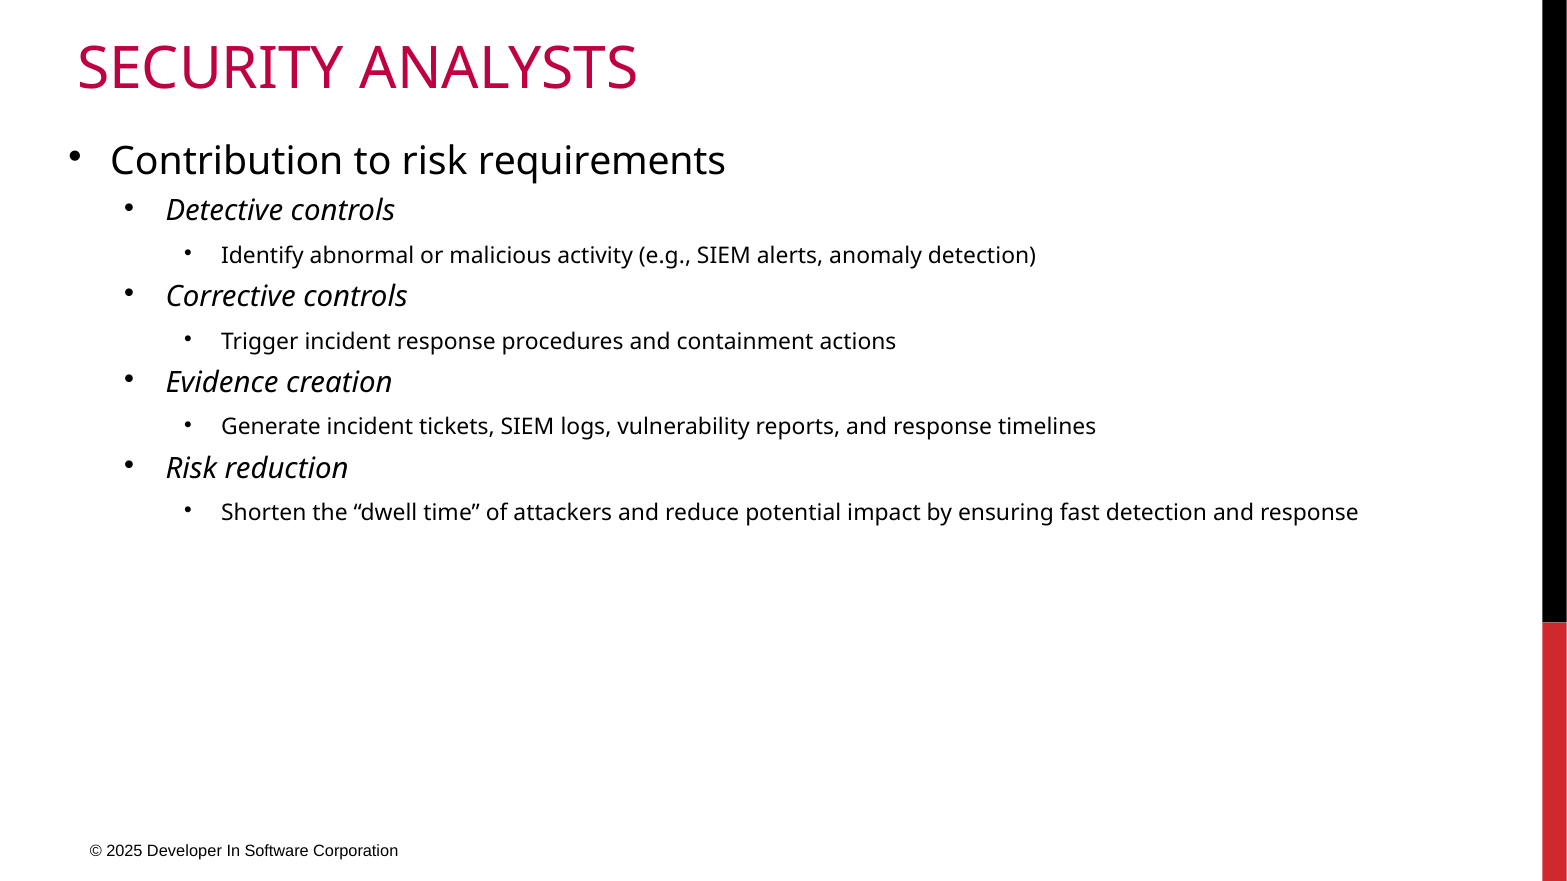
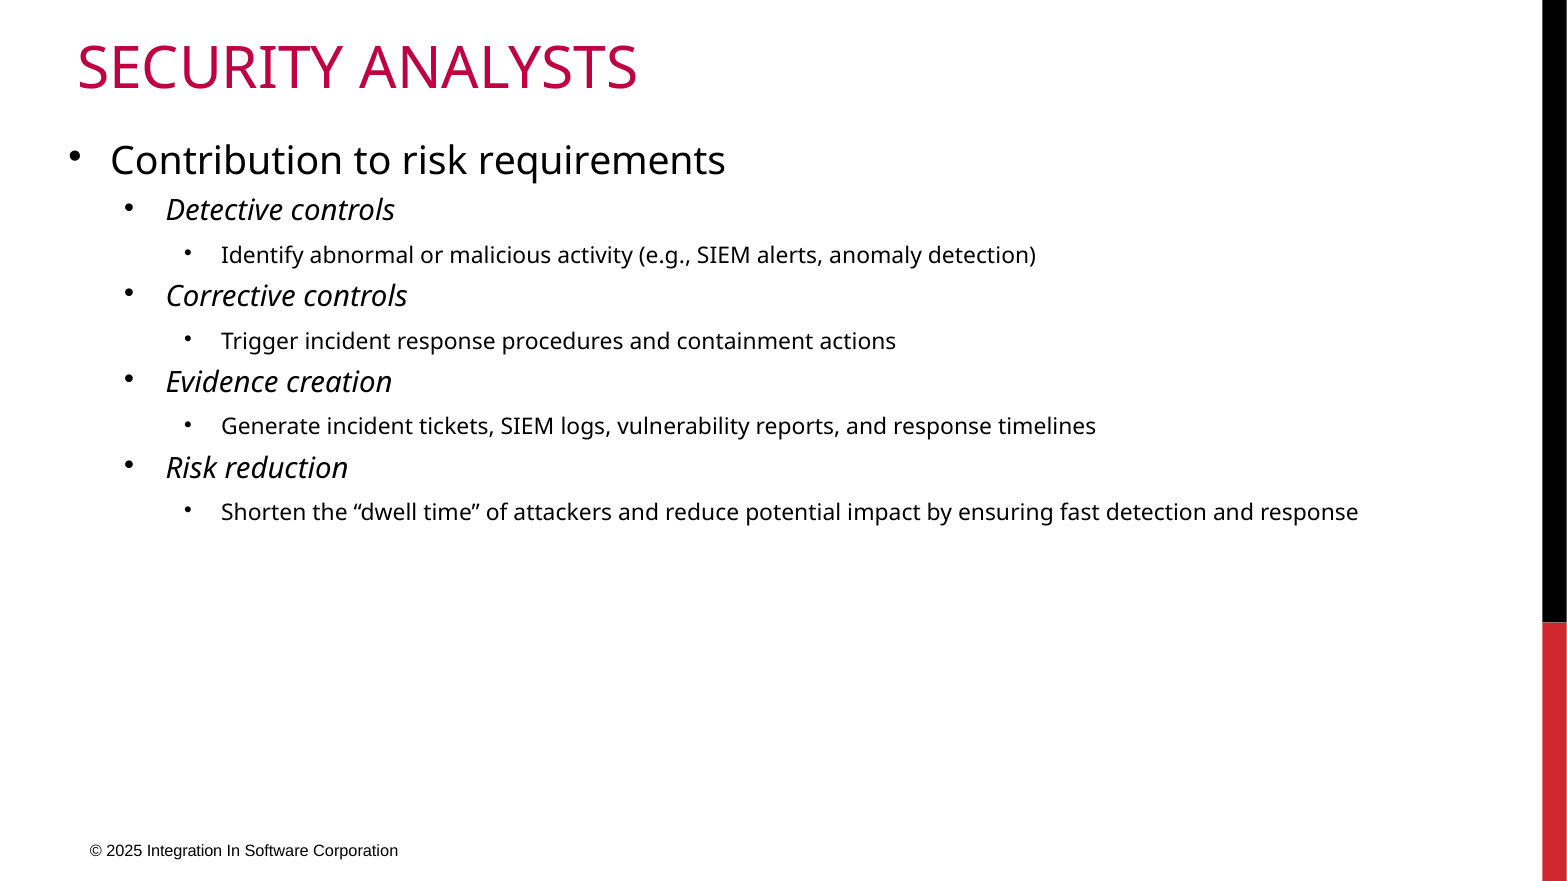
Developer: Developer -> Integration (185, 851)
